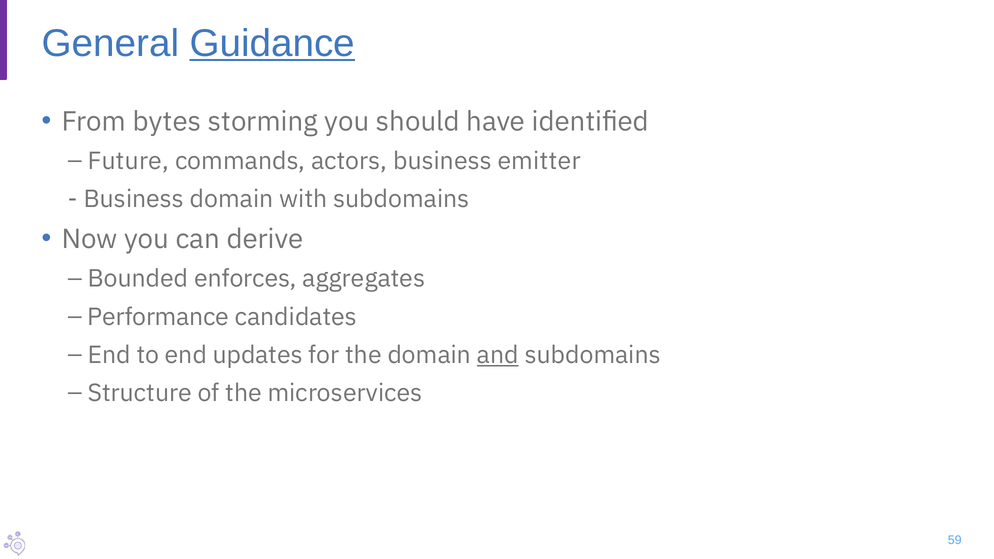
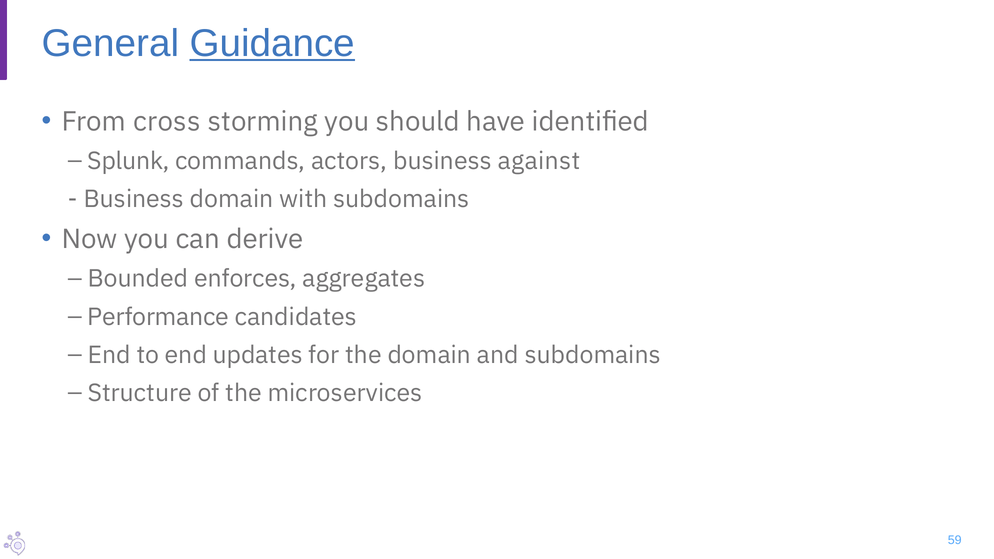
bytes: bytes -> cross (167, 122)
Future: Future -> Splunk (129, 161)
emitter: emitter -> against (539, 161)
and underline: present -> none (498, 355)
